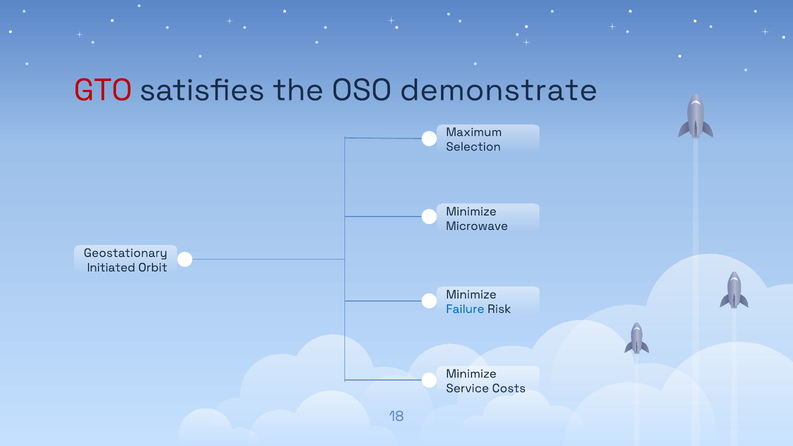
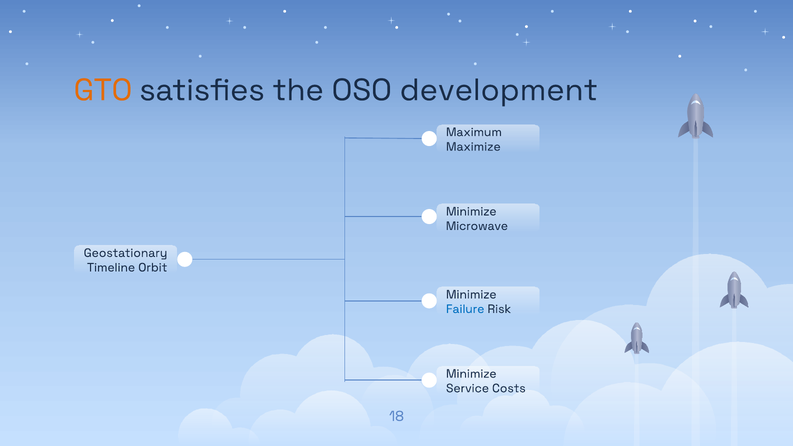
GTO colour: red -> orange (103, 90)
demonstrate: demonstrate -> development (499, 90)
Selection: Selection -> Maximize (473, 147)
Initiated: Initiated -> Timeline (111, 267)
